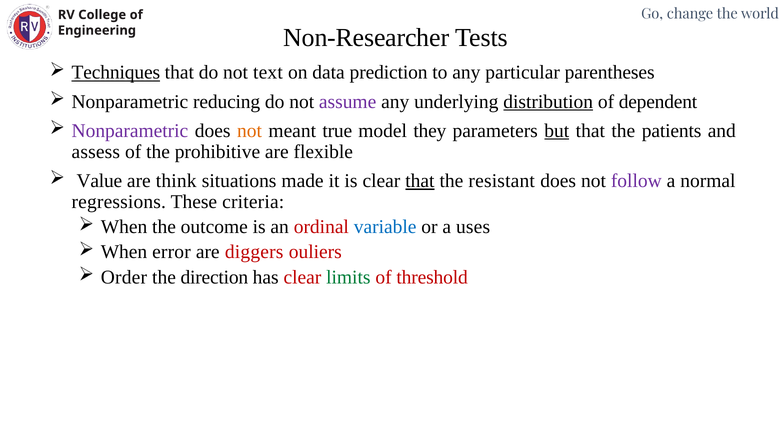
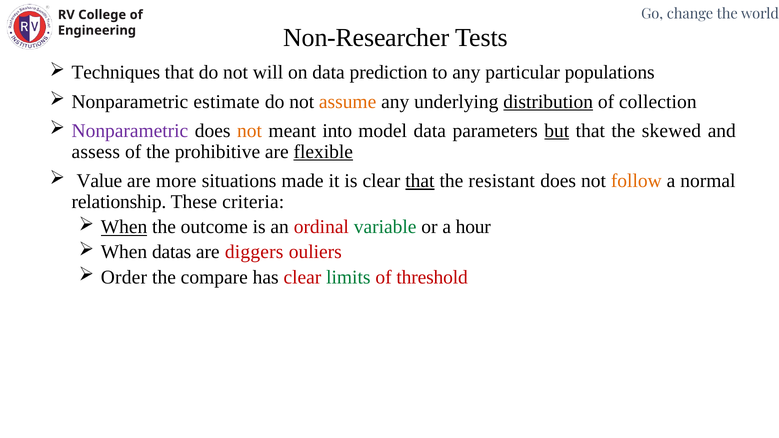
Techniques underline: present -> none (116, 73)
text: text -> will (268, 73)
parentheses: parentheses -> populations (610, 73)
reducing: reducing -> estimate (226, 102)
assume colour: purple -> orange (348, 102)
dependent: dependent -> collection (658, 102)
true: true -> into (337, 131)
model they: they -> data (430, 131)
patients: patients -> skewed (671, 131)
flexible underline: none -> present (323, 152)
think: think -> more (176, 181)
follow colour: purple -> orange (636, 181)
regressions: regressions -> relationship (119, 202)
When underline: none -> present (124, 227)
variable colour: blue -> green (385, 227)
uses: uses -> hour (473, 227)
error: error -> datas (172, 252)
direction: direction -> compare (214, 277)
